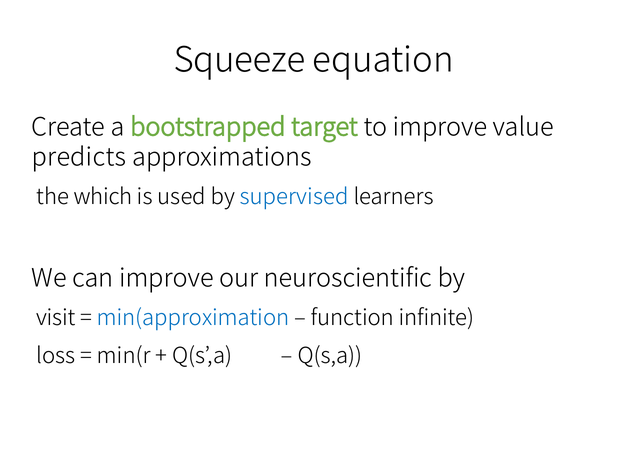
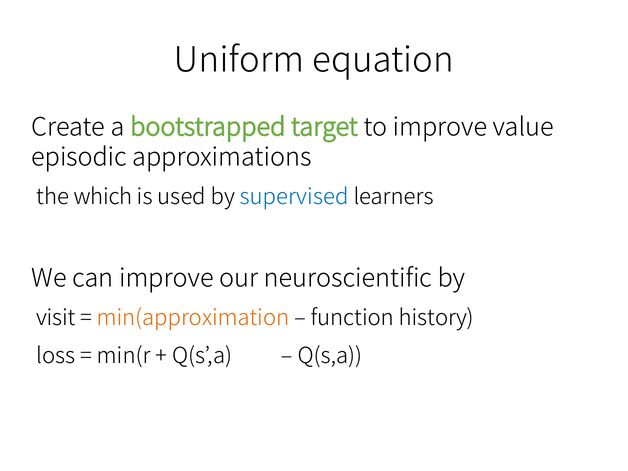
Squeeze: Squeeze -> Uniform (239, 61)
predicts: predicts -> episodic (79, 158)
min(approximation colour: blue -> orange (193, 318)
infinite: infinite -> history (436, 318)
